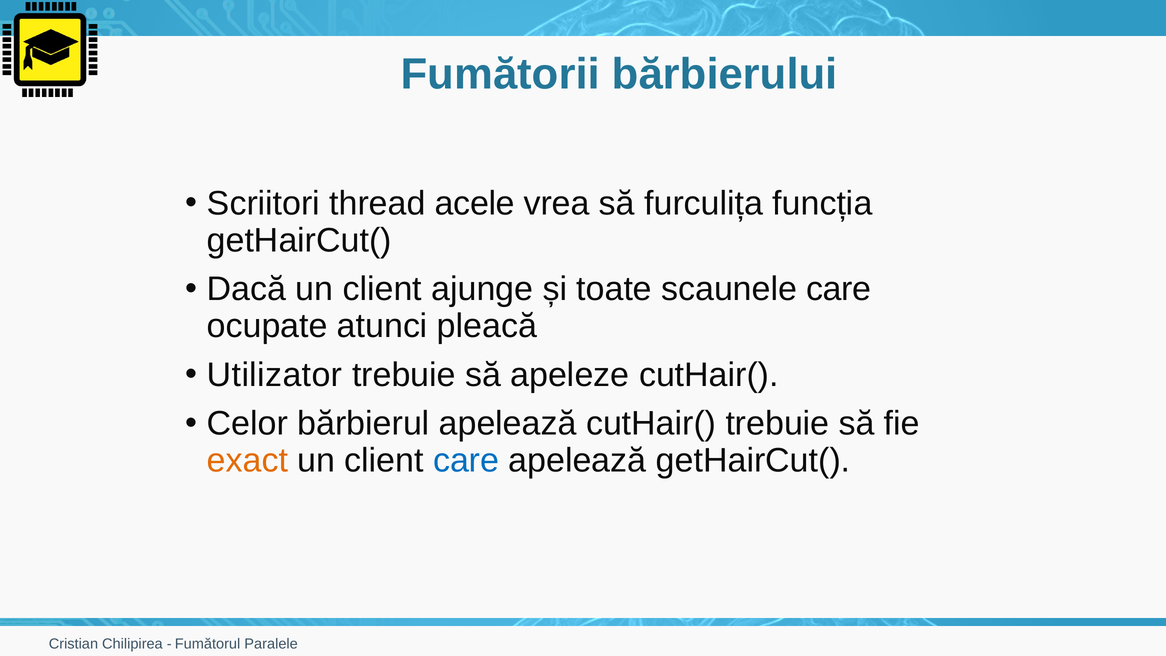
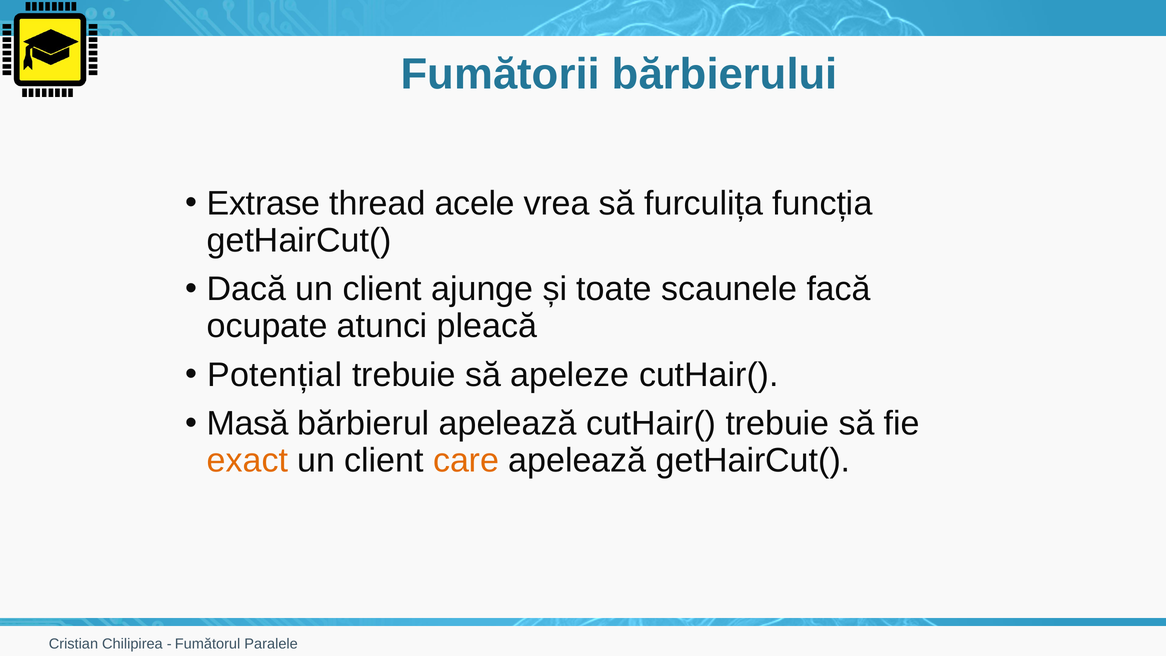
Scriitori: Scriitori -> Extrase (264, 204)
scaunele care: care -> facă (839, 289)
Utilizator: Utilizator -> Potențial (275, 375)
Celor: Celor -> Masă (248, 424)
care colour: blue -> orange (466, 460)
